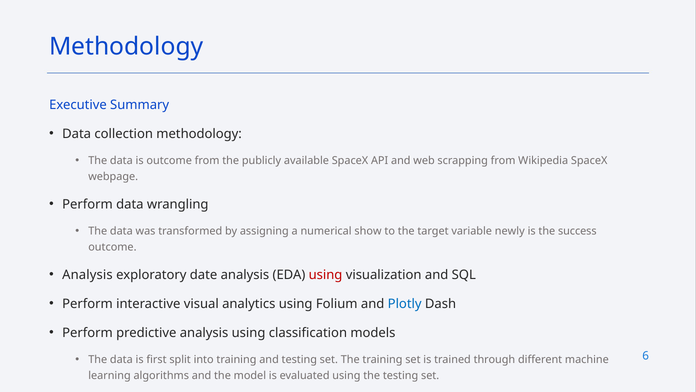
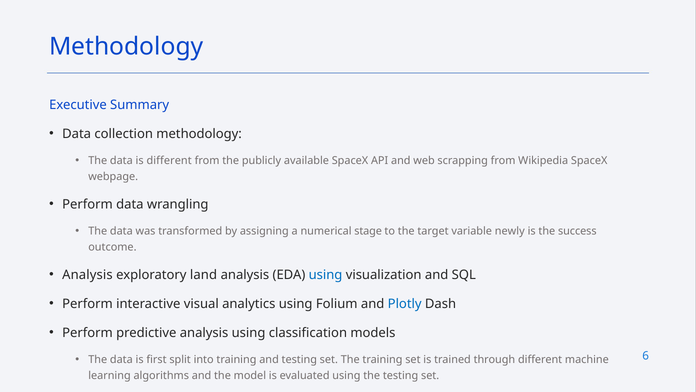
is outcome: outcome -> different (169, 161)
show: show -> stage (368, 231)
date: date -> land (203, 274)
using colour: red -> blue (326, 274)
